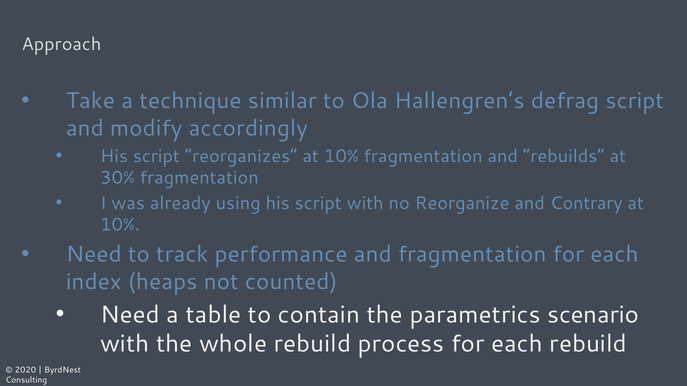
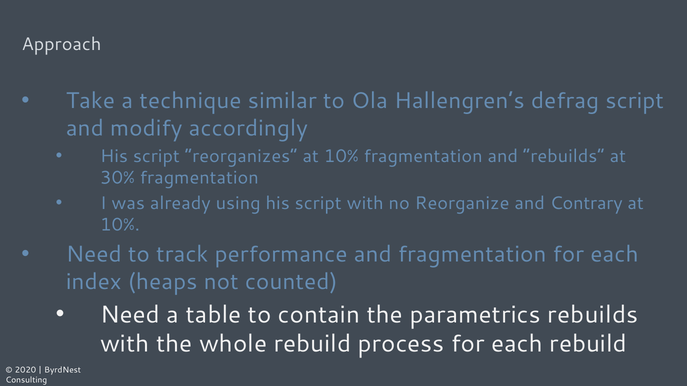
parametrics scenario: scenario -> rebuilds (593, 315)
